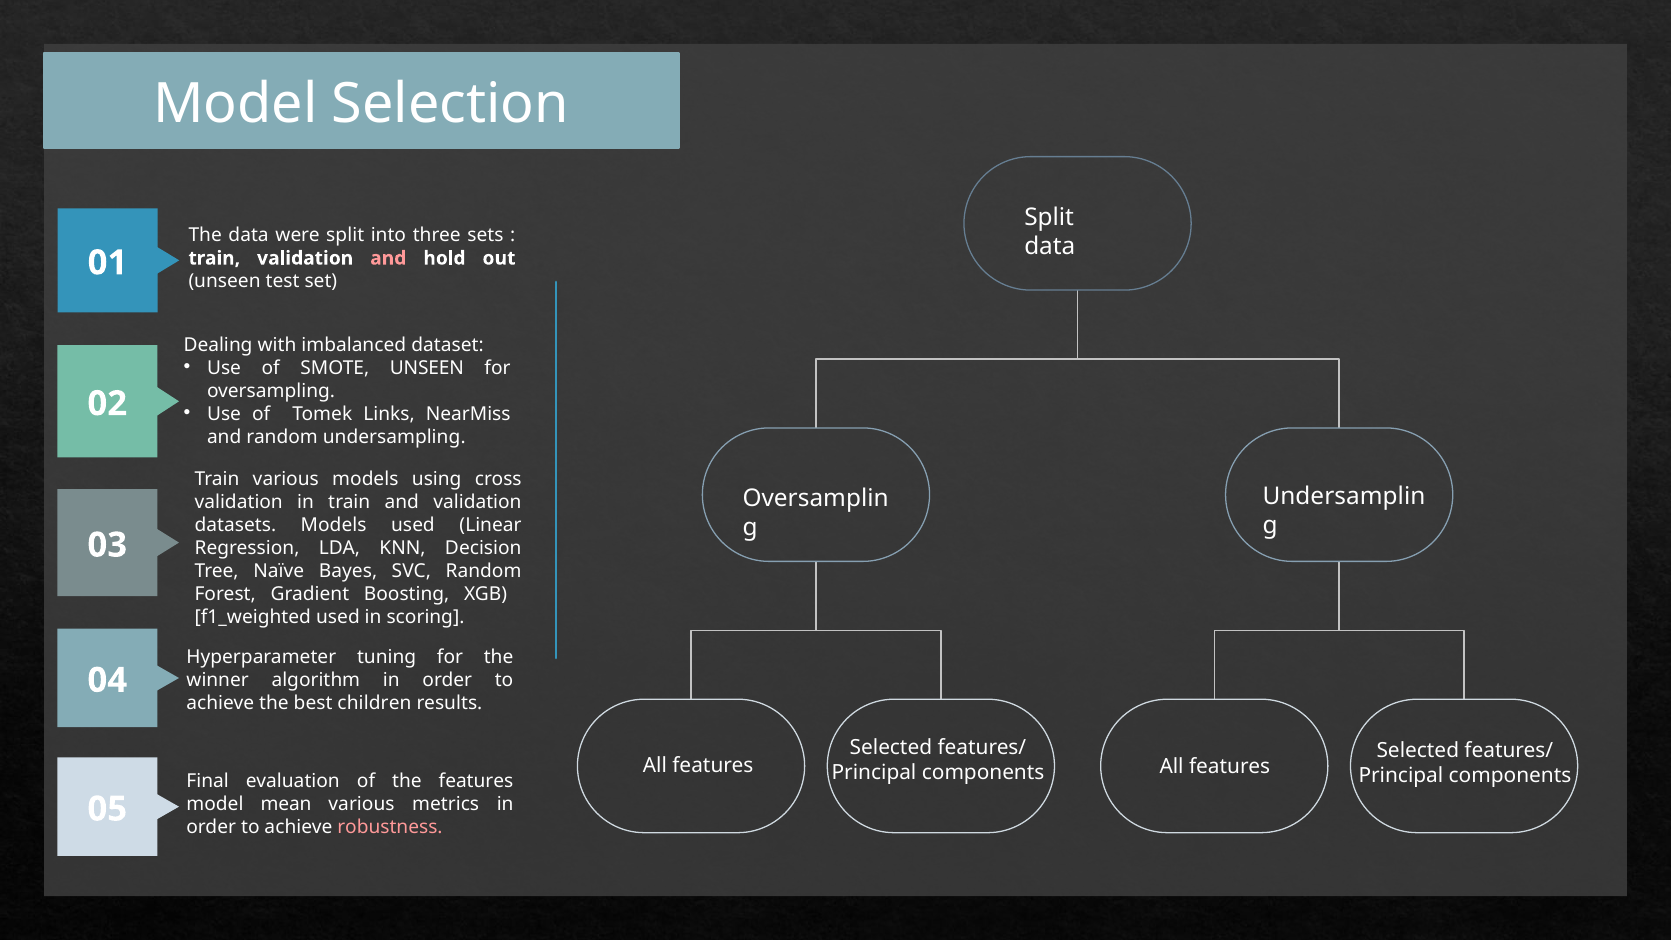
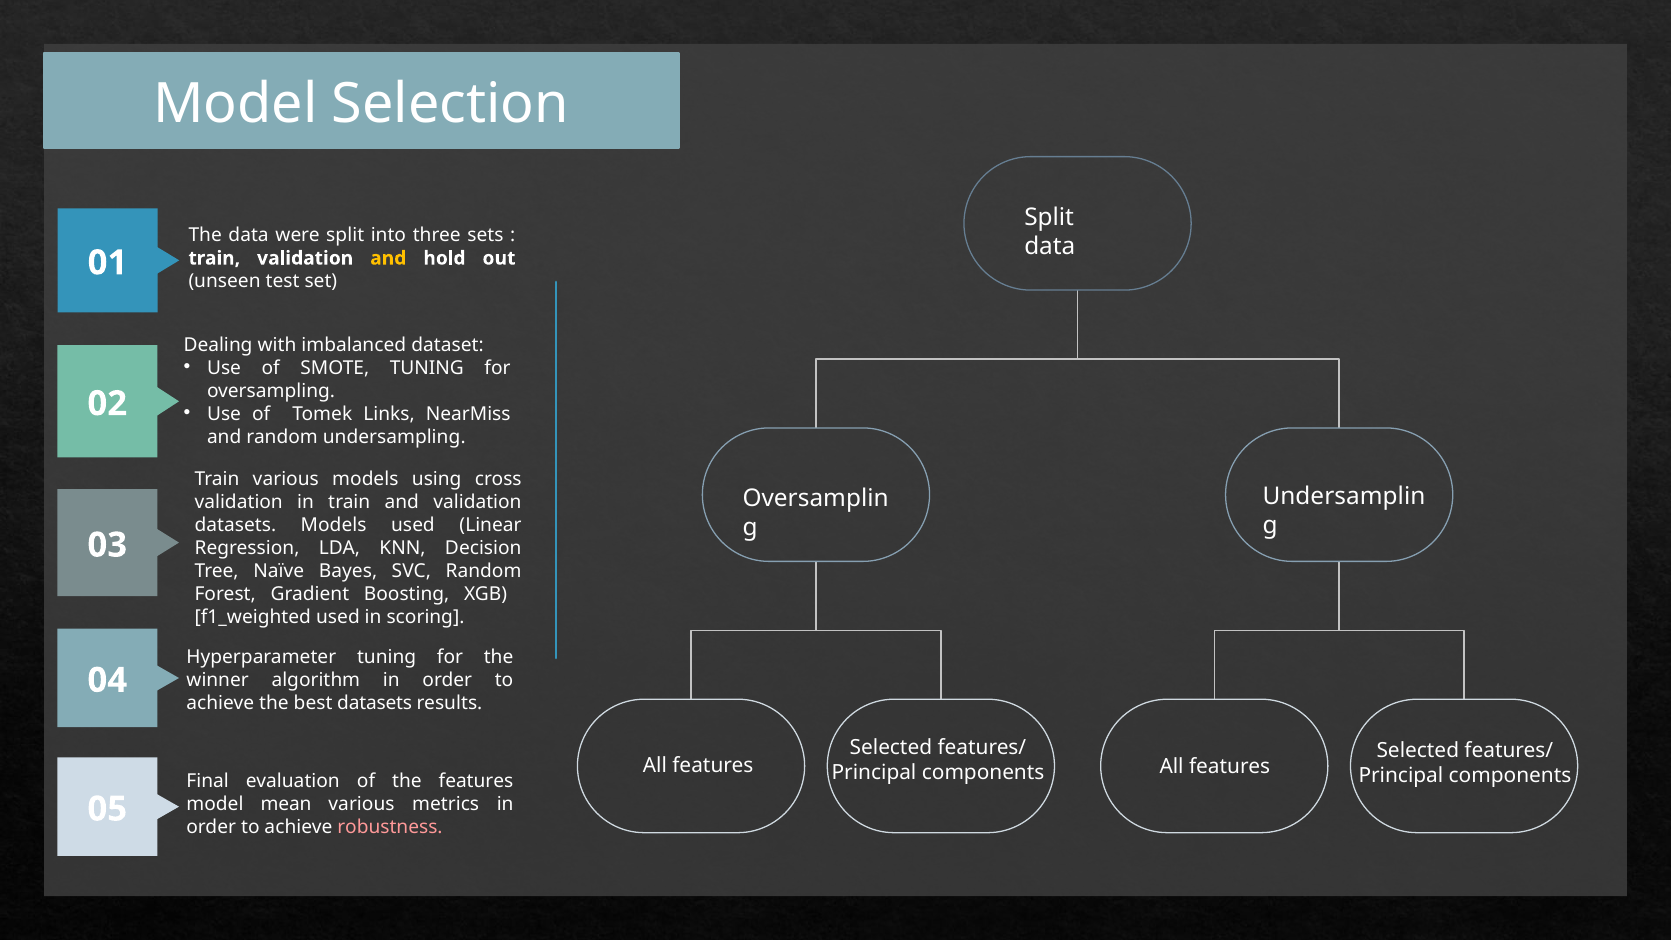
and colour: pink -> yellow (388, 258)
SMOTE UNSEEN: UNSEEN -> TUNING (427, 368)
best children: children -> datasets (375, 703)
